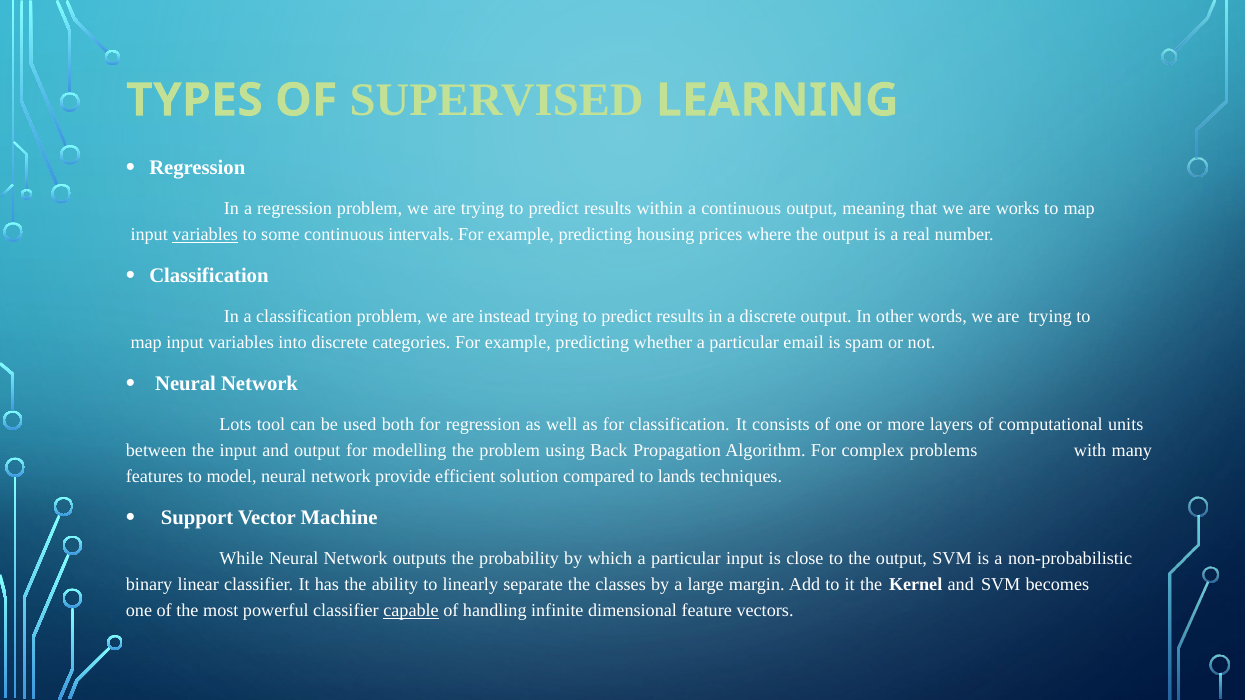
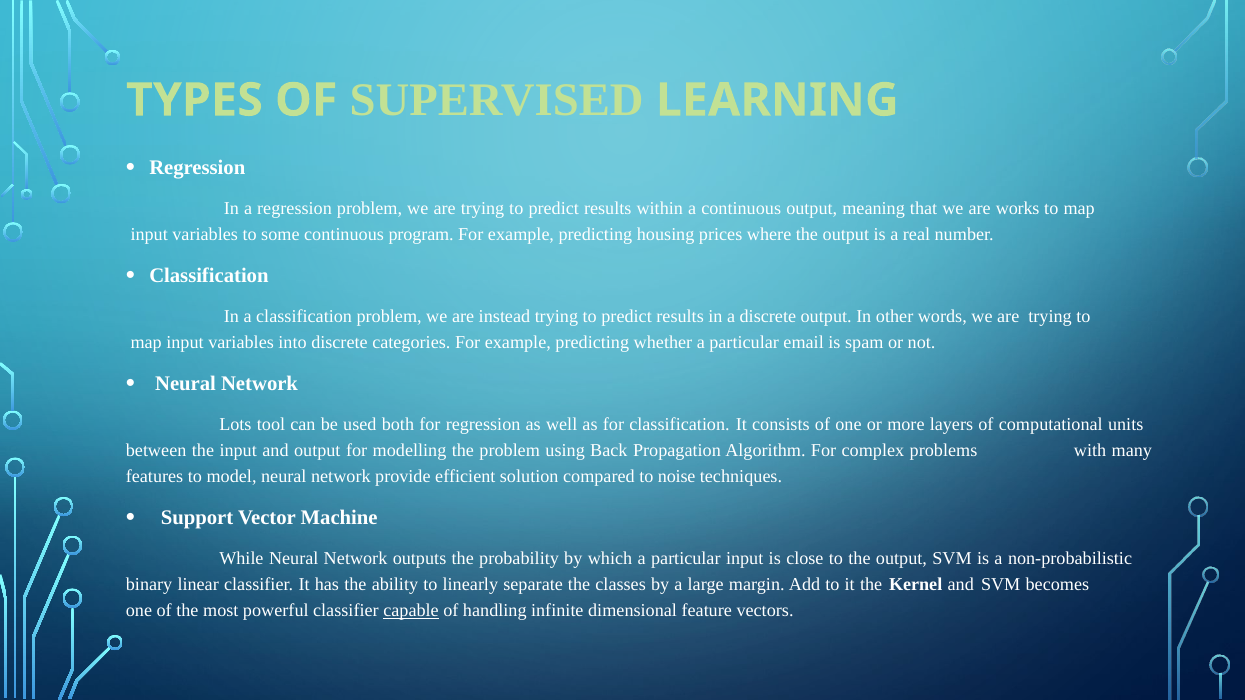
variables underline: present -> none (205, 234)
intervals: intervals -> program (421, 234)
lands: lands -> noise (677, 477)
